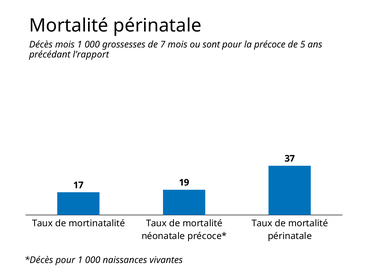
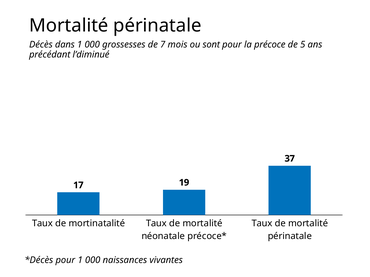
Décès mois: mois -> dans (65, 45)
l’rapport: l’rapport -> l’diminué (91, 55)
